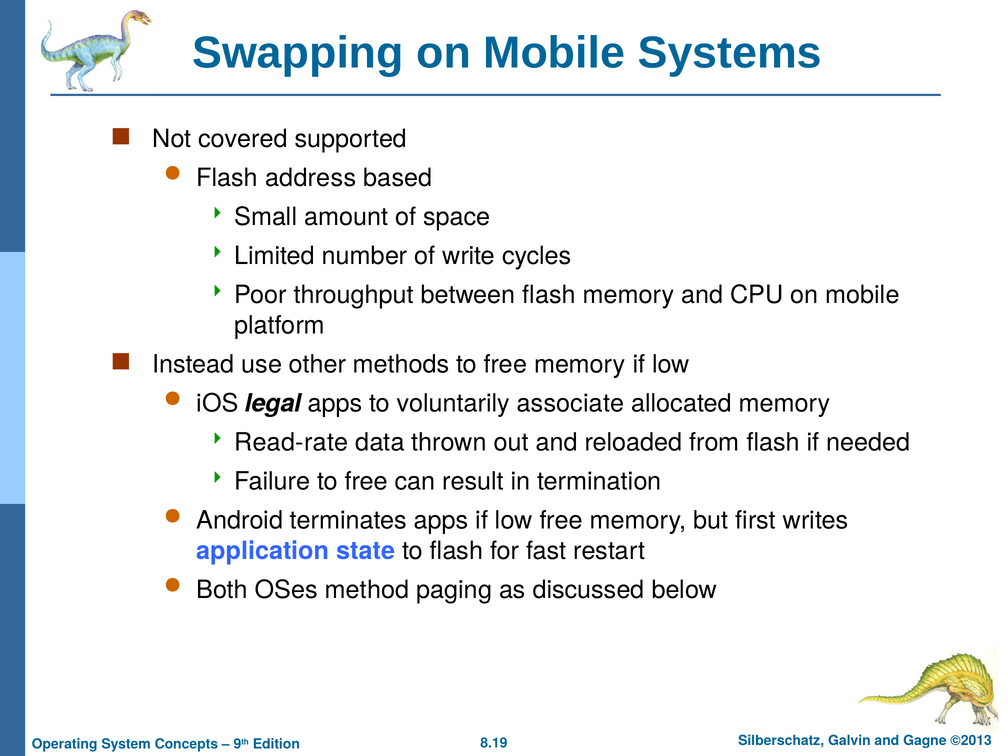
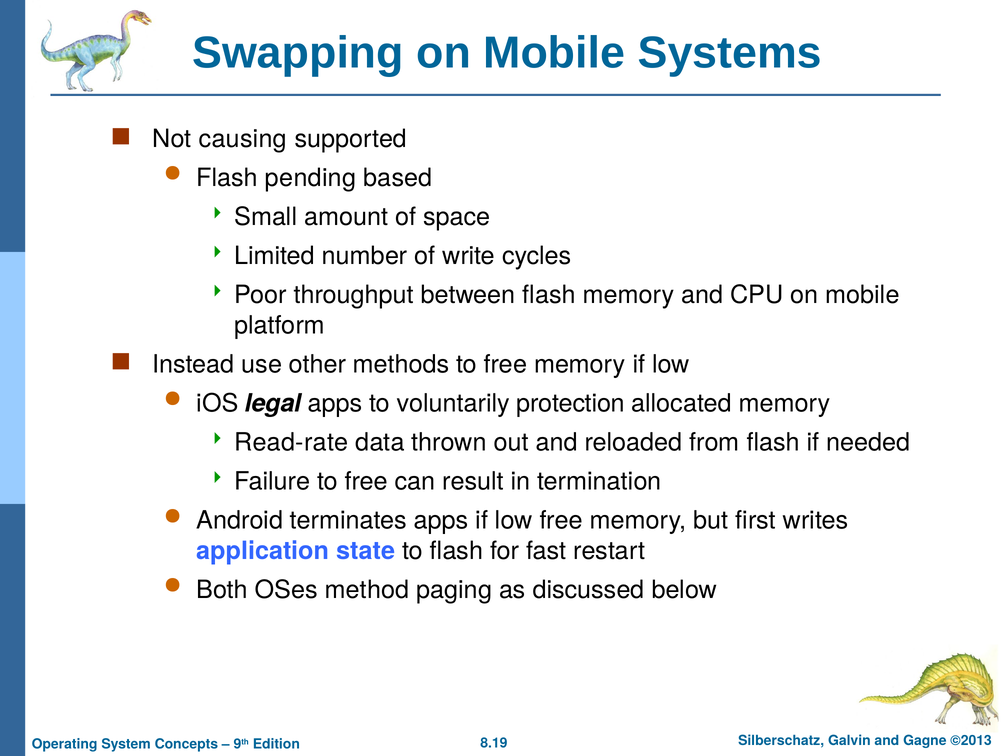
covered: covered -> causing (243, 139)
address: address -> pending (311, 178)
associate: associate -> protection (571, 403)
